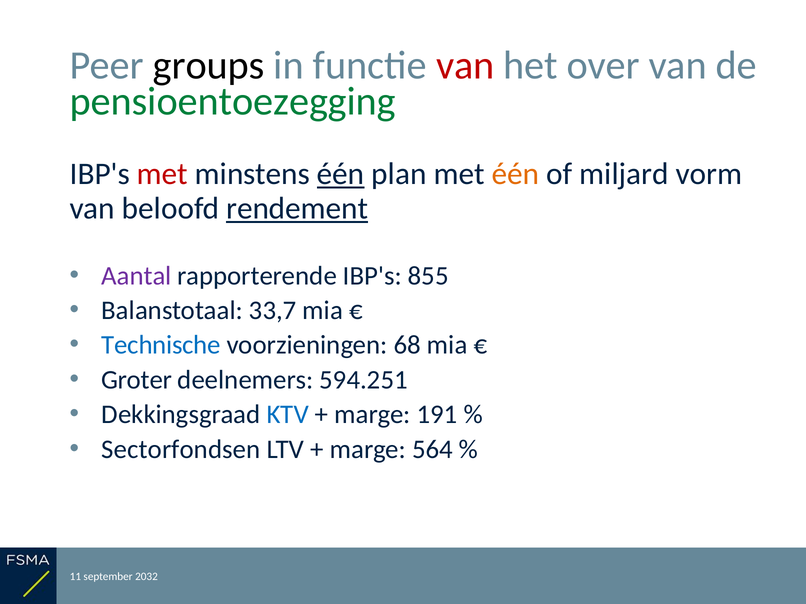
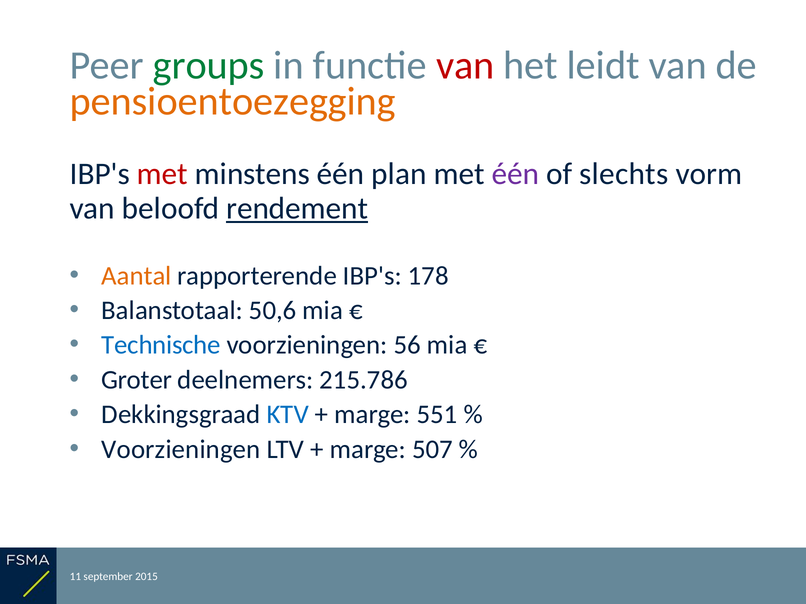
groups colour: black -> green (209, 66)
het over: over -> leidt (603, 66)
pensioentoezegging colour: green -> orange (233, 102)
één underline: present -> none (341, 174)
één colour: orange -> purple (515, 174)
miljard: miljard -> slechts (624, 174)
Aantal colour: purple -> orange (137, 276)
855: 855 -> 178 (428, 276)
33,7: 33,7 -> 50,6 (273, 311)
68: 68 -> 56 (407, 345)
594.251: 594.251 -> 215.786 (364, 380)
191: 191 -> 551 (437, 415)
Sectorfondsen: Sectorfondsen -> Voorzieningen (181, 450)
564: 564 -> 507 (432, 450)
2032: 2032 -> 2015 (146, 577)
